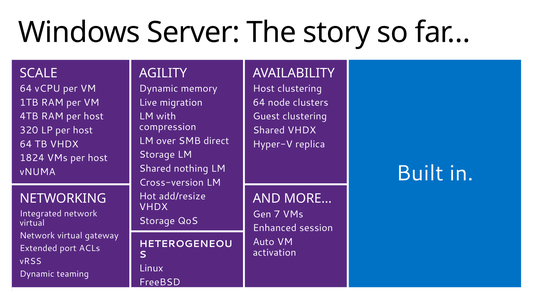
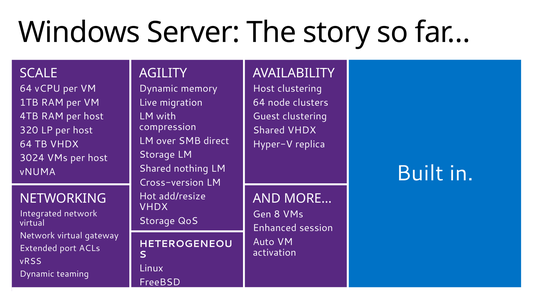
1824: 1824 -> 3024 (32, 158)
7: 7 -> 8 (277, 214)
